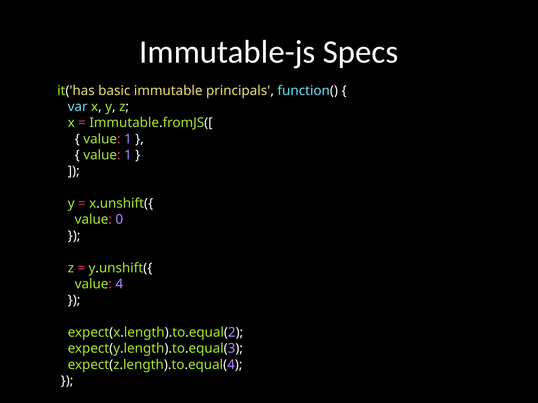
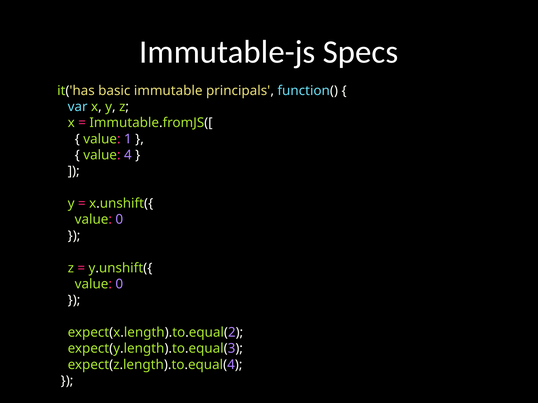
1: 1 -> 4 (128, 155)
4: 4 -> 0 (119, 284)
